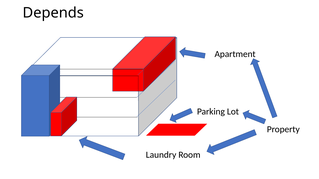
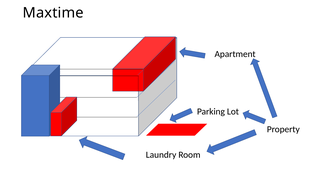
Depends: Depends -> Maxtime (53, 13)
